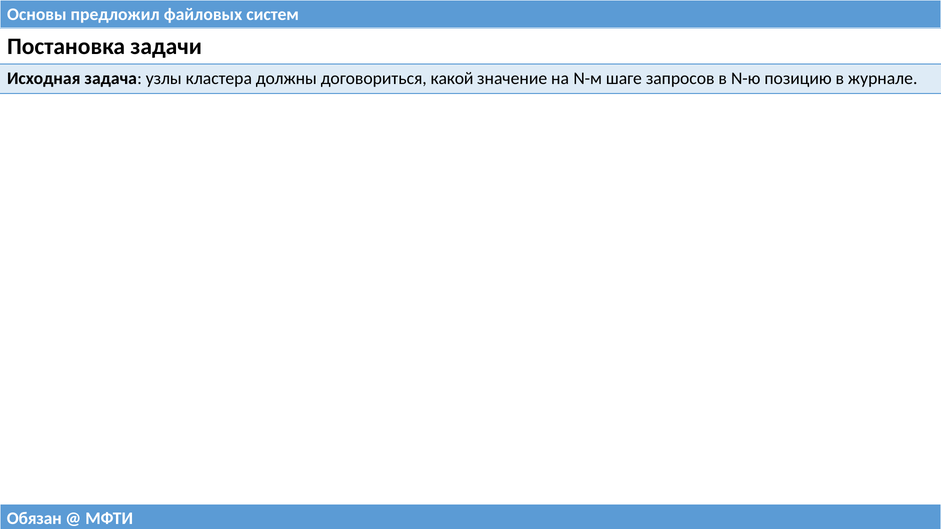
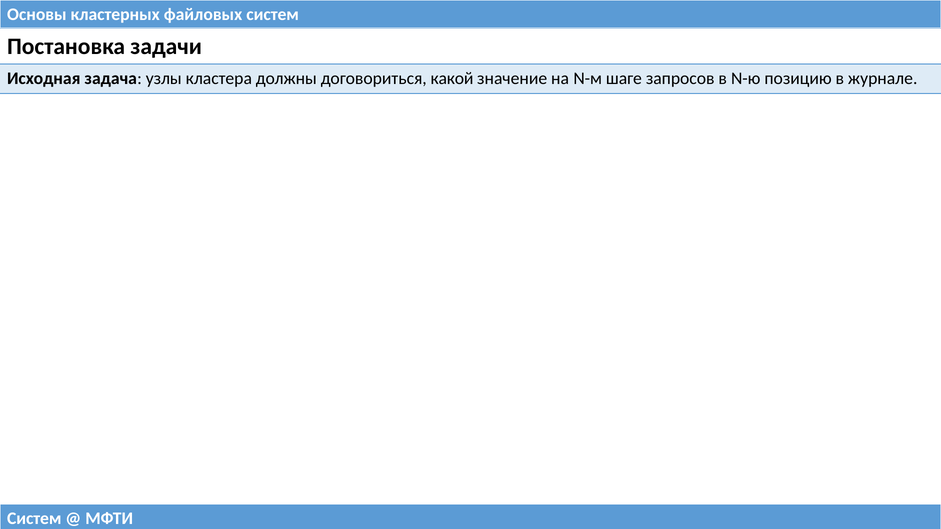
предложил: предложил -> кластерных (115, 15)
Обязан: Обязан -> Систем (34, 519)
